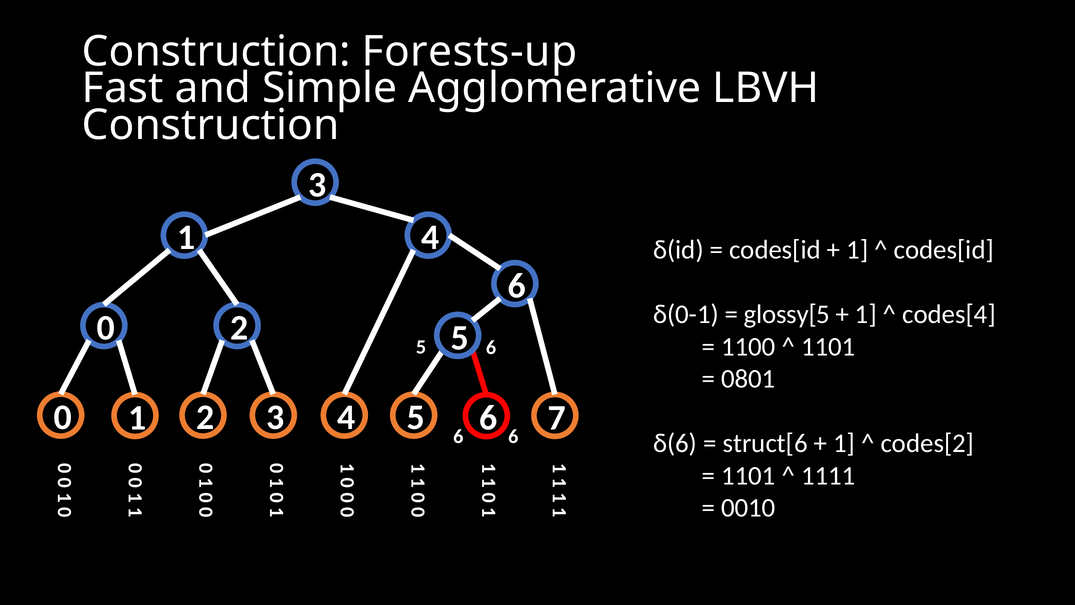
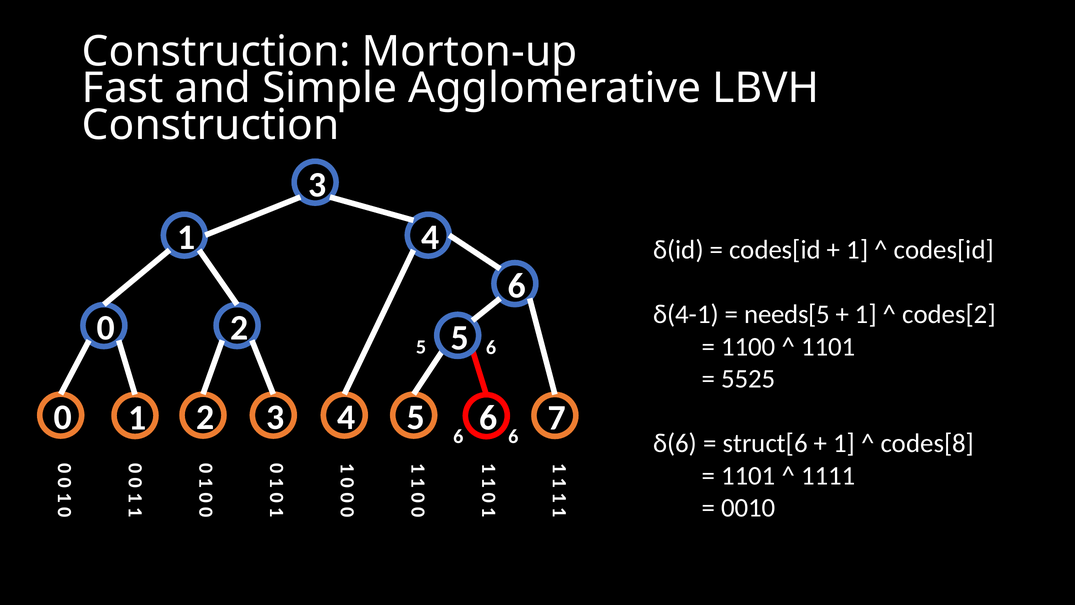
Forests-up: Forests-up -> Morton-up (470, 52)
δ(0-1: δ(0-1 -> δ(4-1 (686, 314)
glossy[5: glossy[5 -> needs[5 (787, 314)
codes[4: codes[4 -> codes[2 (949, 314)
0801: 0801 -> 5525 (748, 379)
codes[2: codes[2 -> codes[8 (927, 443)
